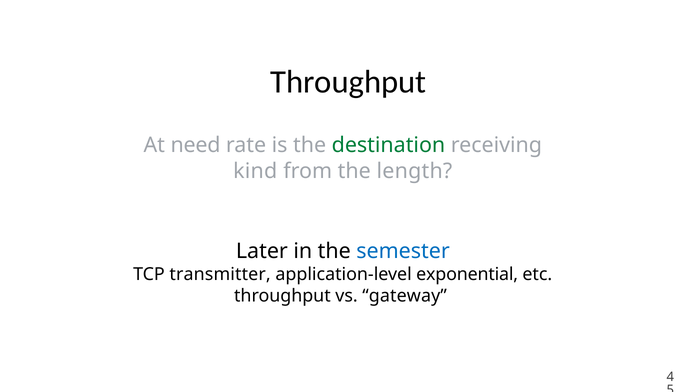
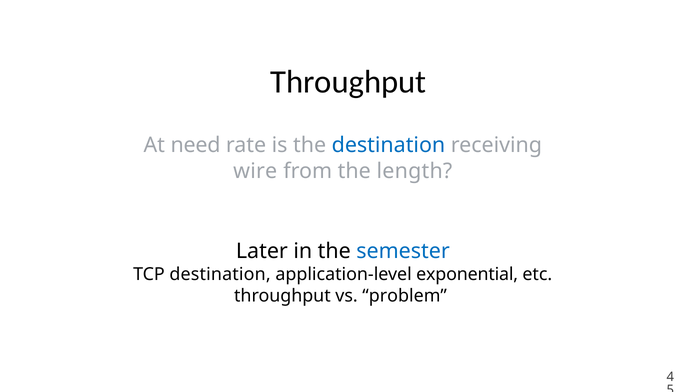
destination colour: green -> blue (388, 145)
kind: kind -> wire (255, 171)
TCP transmitter: transmitter -> destination (220, 275)
gateway: gateway -> problem (405, 296)
